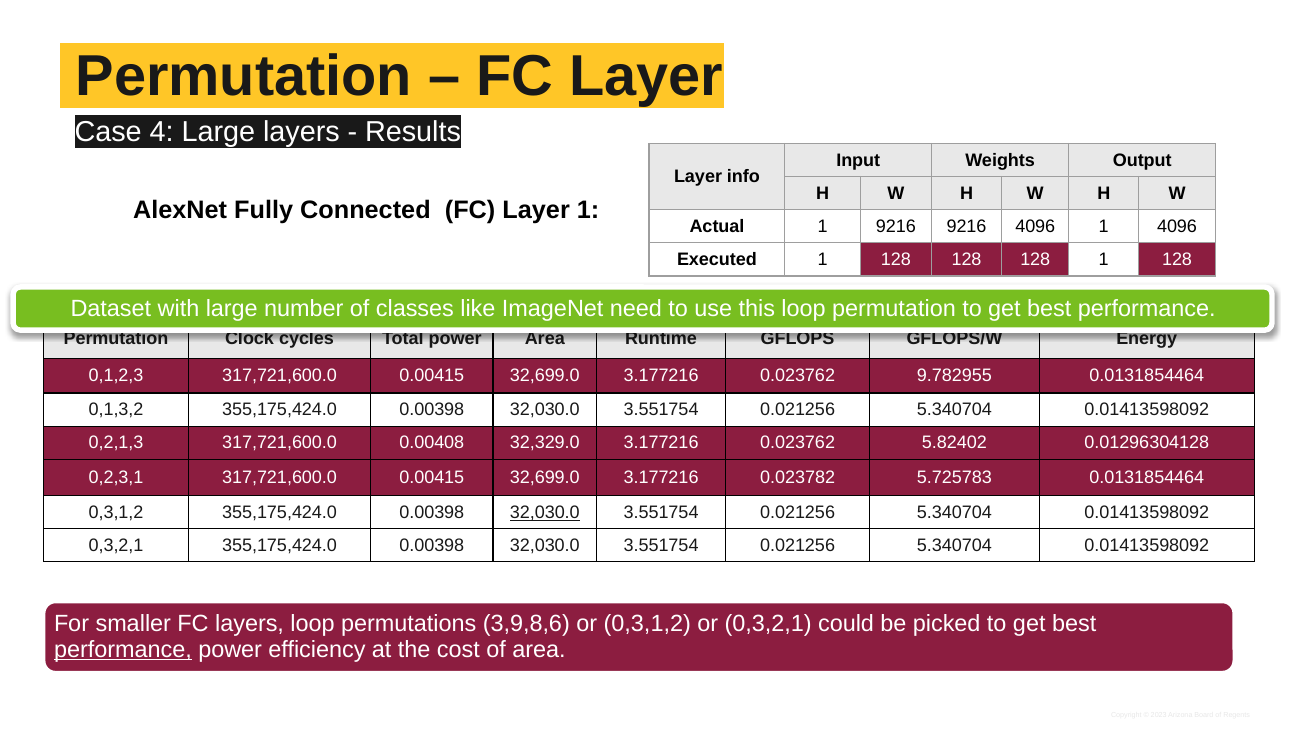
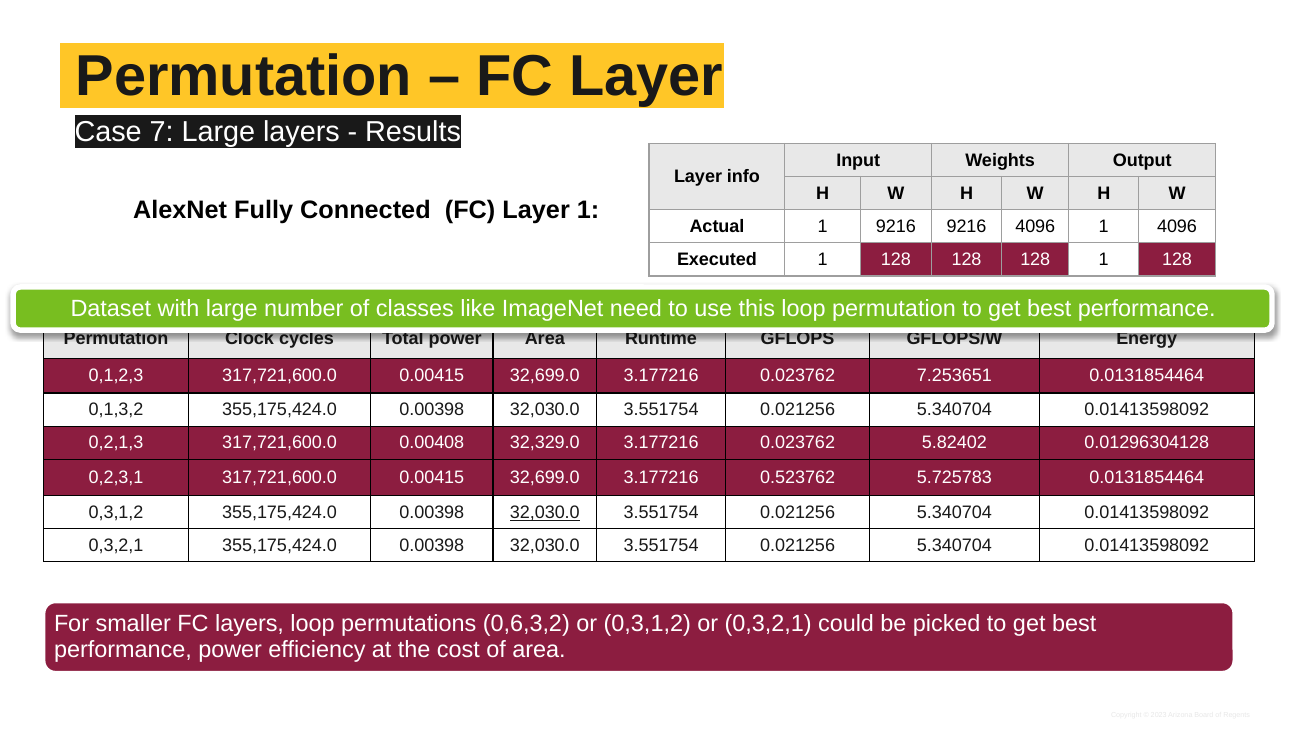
4: 4 -> 7 (162, 132)
9.782955: 9.782955 -> 7.253651 (954, 376)
0.023782: 0.023782 -> 0.523762 (798, 478)
3,9,8,6: 3,9,8,6 -> 0,6,3,2 (526, 624)
performance underline: present -> none (123, 650)
